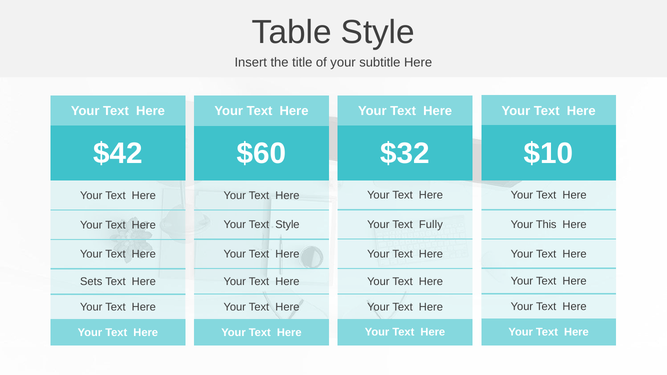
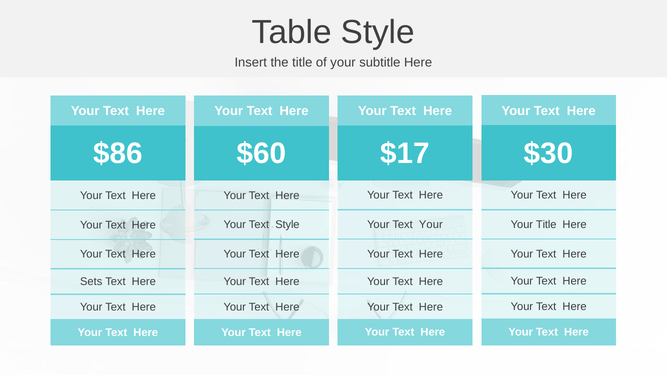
$10: $10 -> $30 (549, 153)
$32: $32 -> $17 (405, 153)
$42: $42 -> $86 (118, 154)
Your This: This -> Title (546, 225)
Text Fully: Fully -> Your (431, 225)
